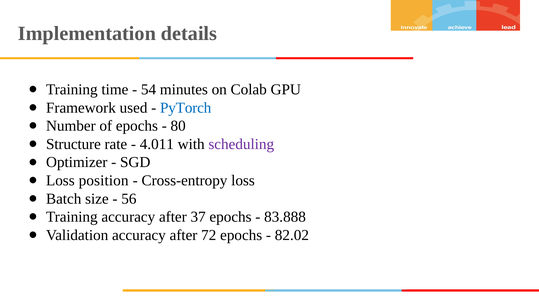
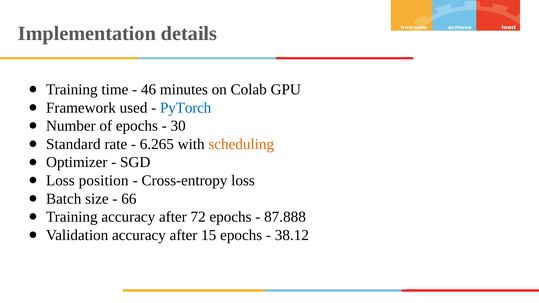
54: 54 -> 46 (149, 90)
80: 80 -> 30 (178, 126)
Structure: Structure -> Standard (73, 144)
4.011: 4.011 -> 6.265 (157, 144)
scheduling colour: purple -> orange (241, 144)
56: 56 -> 66 (129, 199)
37: 37 -> 72 (198, 217)
83.888: 83.888 -> 87.888 (285, 217)
72: 72 -> 15 (209, 235)
82.02: 82.02 -> 38.12 (292, 235)
